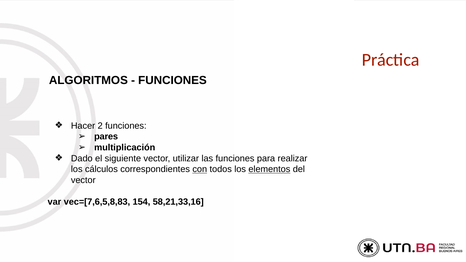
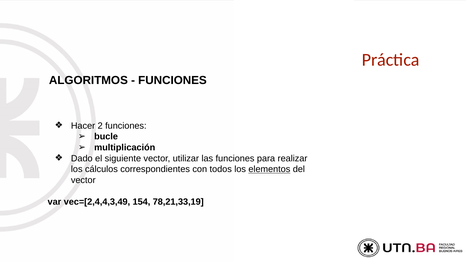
pares: pares -> bucle (106, 137)
con underline: present -> none (200, 169)
vec=[7,6,5,8,83: vec=[7,6,5,8,83 -> vec=[2,4,4,3,49 (97, 202)
58,21,33,16: 58,21,33,16 -> 78,21,33,19 (178, 202)
